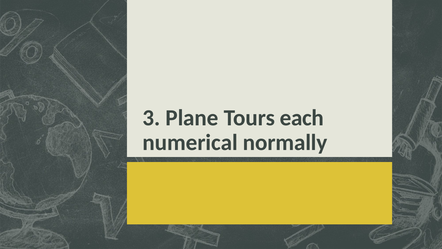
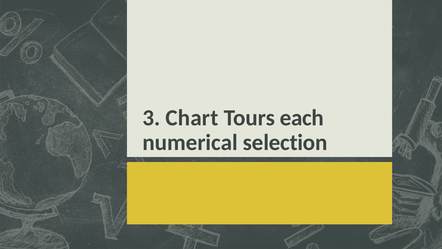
Plane: Plane -> Chart (192, 118)
normally: normally -> selection (285, 142)
